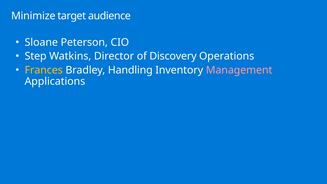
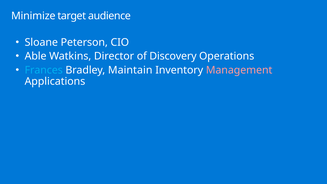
Step: Step -> Able (36, 56)
Frances colour: yellow -> light blue (44, 70)
Handling: Handling -> Maintain (130, 70)
